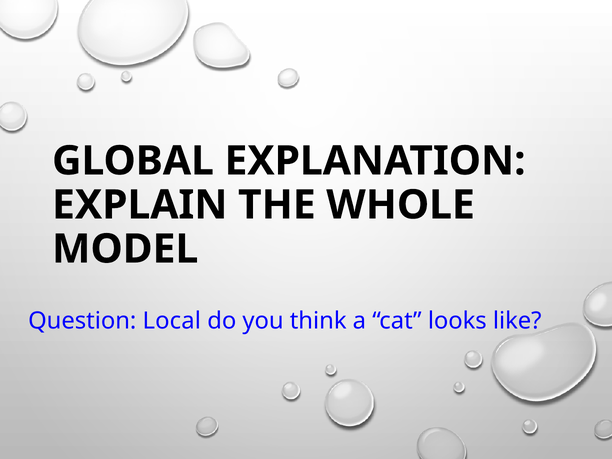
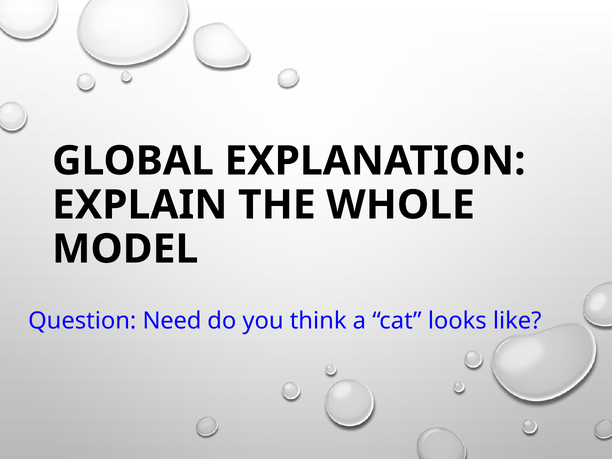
Local: Local -> Need (172, 321)
